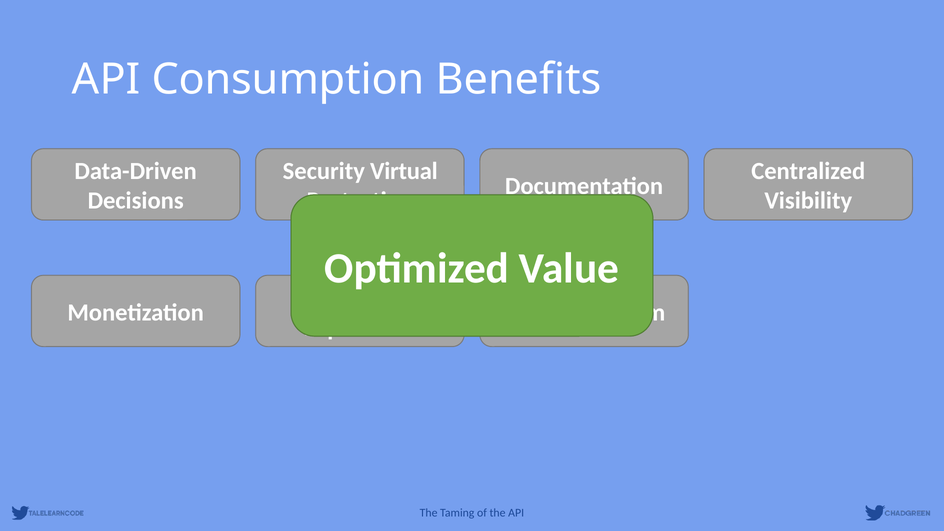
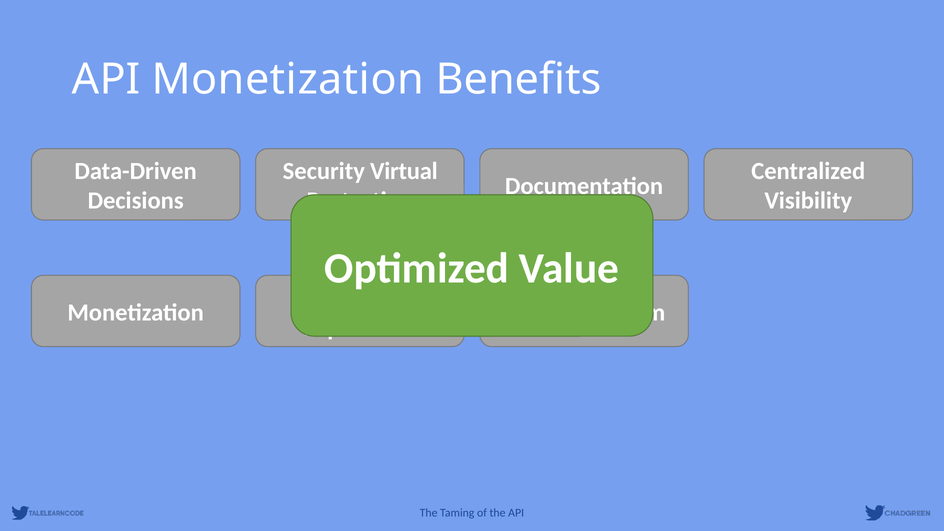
API Consumption: Consumption -> Monetization (288, 79)
